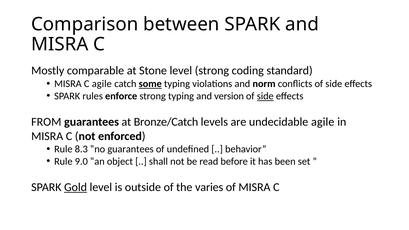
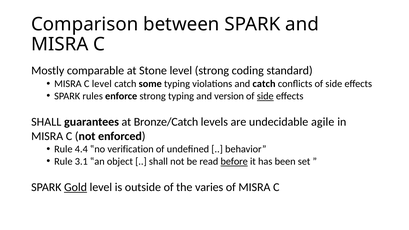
C agile: agile -> level (102, 84)
some underline: present -> none (150, 84)
and norm: norm -> catch (264, 84)
FROM: FROM -> SHALL (46, 122)
8.3: 8.3 -> 4.4 (81, 149)
‟no guarantees: guarantees -> verification (131, 149)
9.0: 9.0 -> 3.1 (81, 162)
before underline: none -> present (234, 162)
